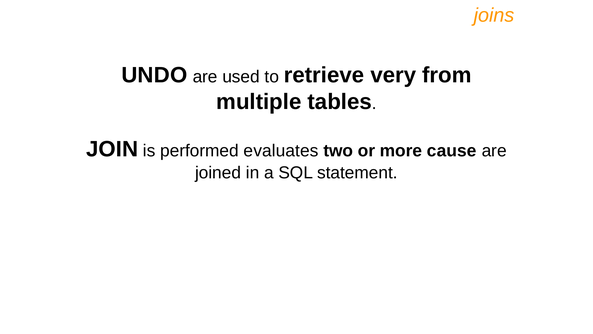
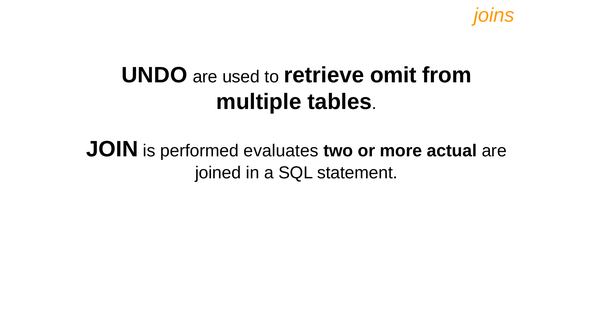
very: very -> omit (393, 75)
cause: cause -> actual (452, 151)
